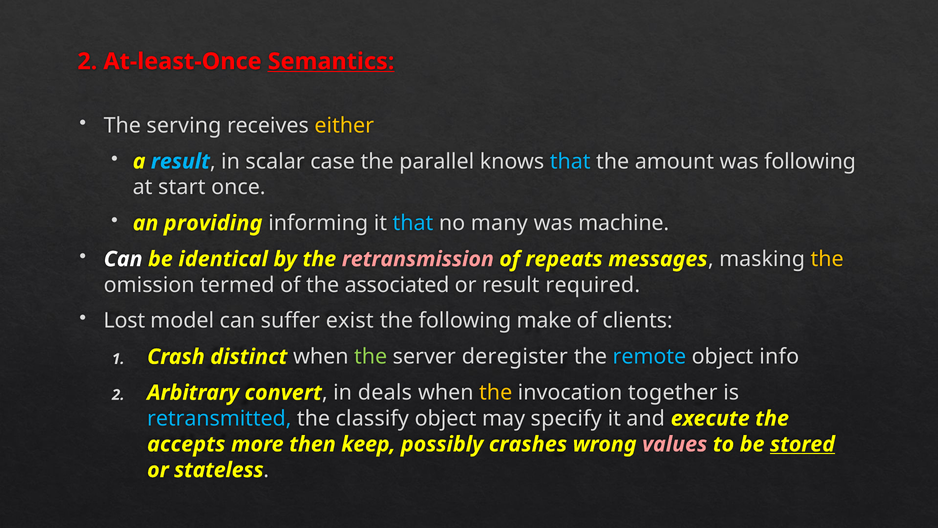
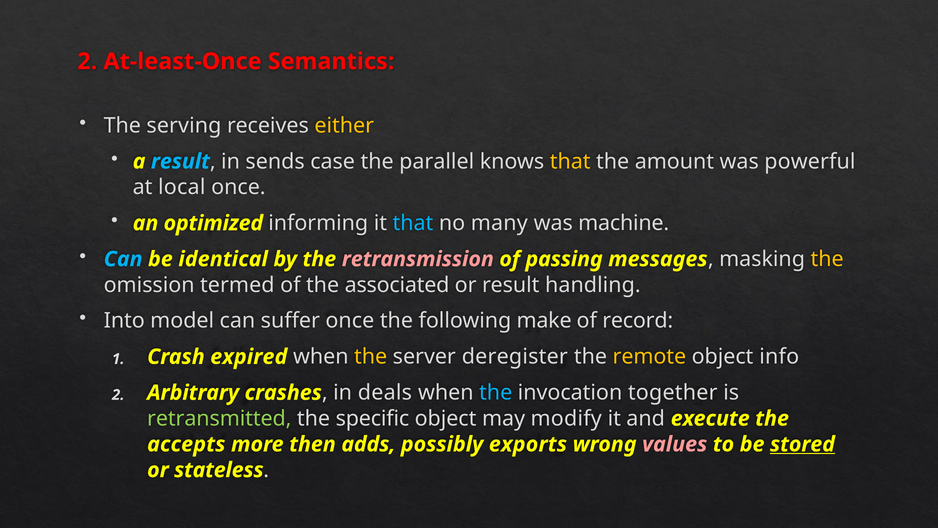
Semantics underline: present -> none (331, 61)
scalar: scalar -> sends (275, 161)
that colour: light blue -> yellow (570, 161)
was following: following -> powerful (810, 161)
start: start -> local (182, 187)
providing: providing -> optimized (213, 223)
Can colour: white -> light blue (123, 259)
repeats: repeats -> passing (564, 259)
required: required -> handling (593, 285)
Lost: Lost -> Into (124, 321)
suffer exist: exist -> once (350, 321)
clients: clients -> record (638, 321)
distinct: distinct -> expired (249, 357)
the colour: light green -> yellow (371, 357)
remote colour: light blue -> yellow (649, 357)
convert: convert -> crashes (283, 392)
the colour: yellow -> light blue (496, 392)
retransmitted colour: light blue -> light green (219, 418)
classify: classify -> specific (372, 418)
specify: specify -> modify (566, 418)
keep: keep -> adds (368, 444)
crashes: crashes -> exports (528, 444)
